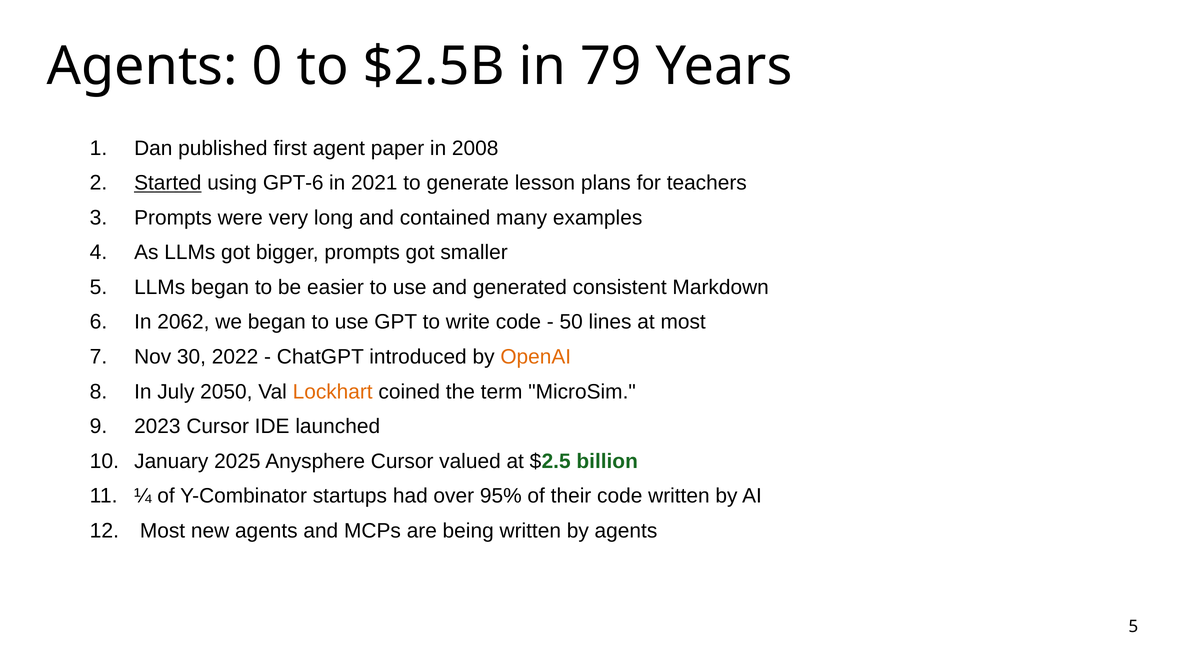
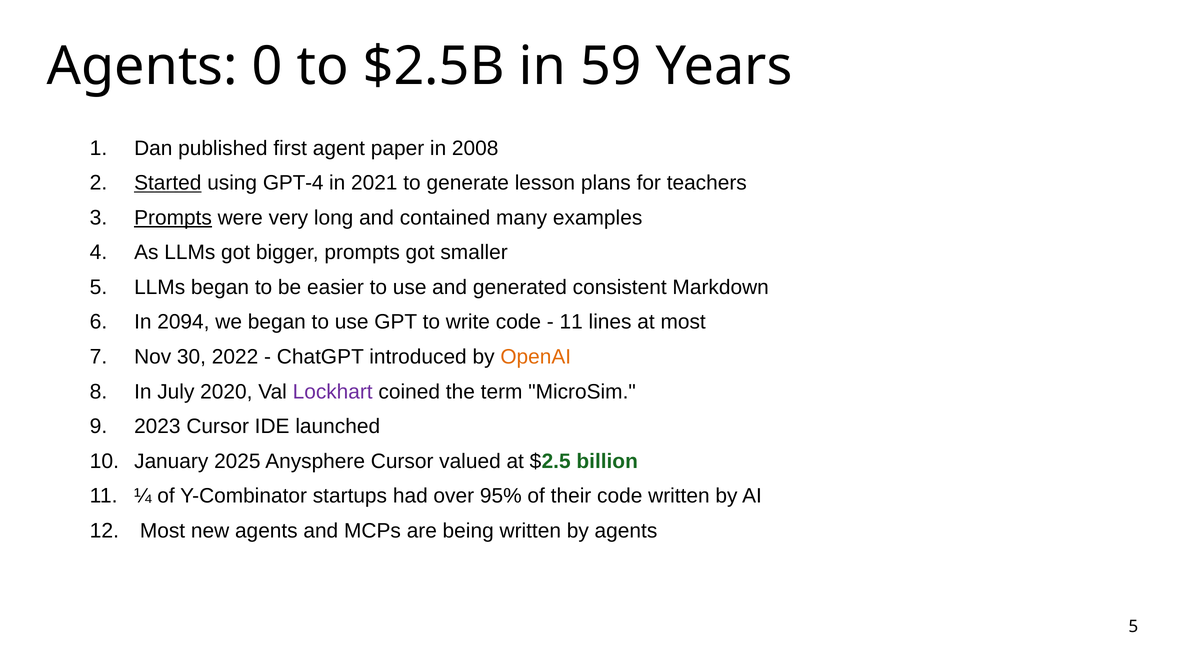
79: 79 -> 59 (611, 66)
GPT-6: GPT-6 -> GPT-4 (293, 183)
Prompts underline: none -> present (173, 218)
2062: 2062 -> 2094 (183, 322)
50: 50 -> 11 (571, 322)
2050: 2050 -> 2020 (226, 392)
Lockhart colour: orange -> purple (333, 392)
